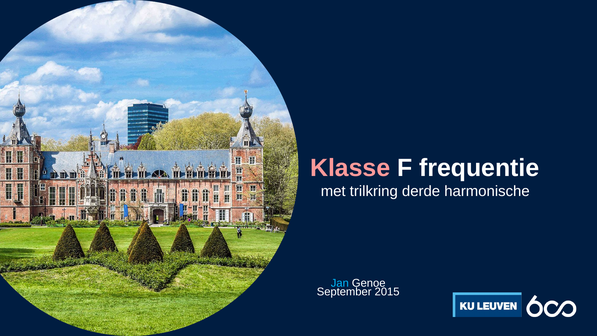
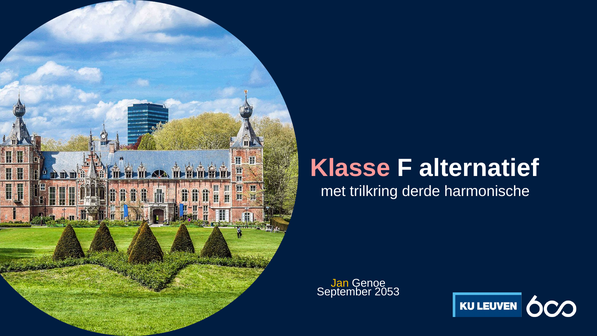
frequentie: frequentie -> alternatief (479, 168)
Jan colour: light blue -> yellow (340, 283)
2015: 2015 -> 2053 (387, 292)
